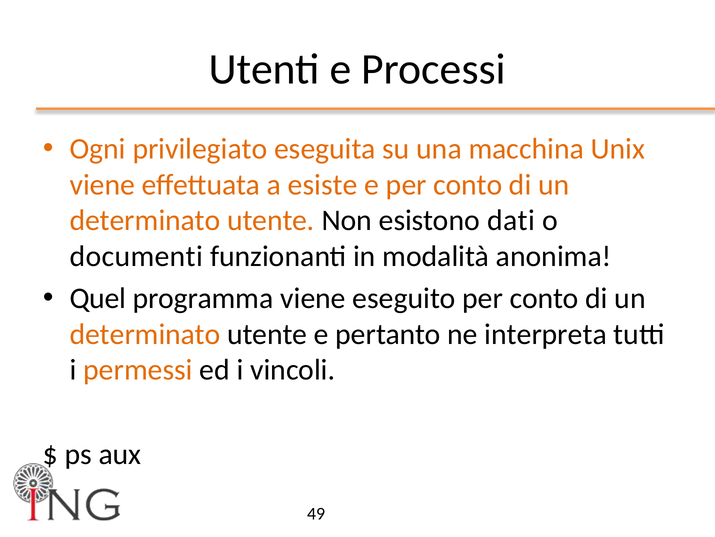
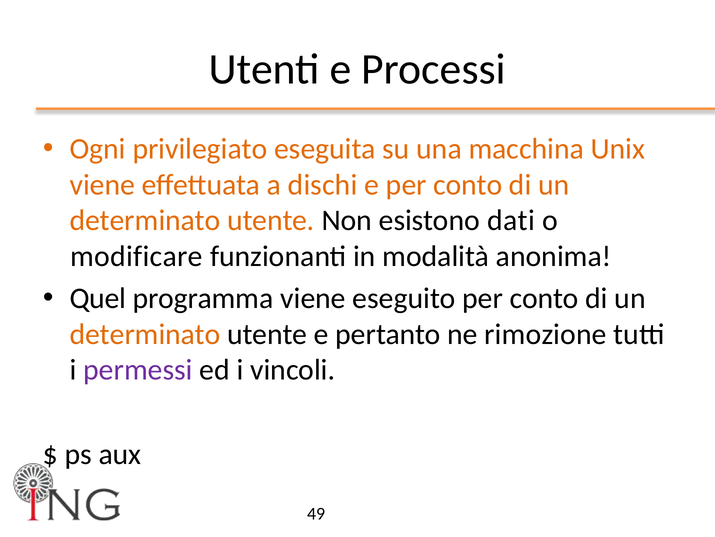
esiste: esiste -> dischi (323, 184)
documenti: documenti -> modificare (136, 256)
interpreta: interpreta -> rimozione (546, 334)
permessi colour: orange -> purple (138, 370)
